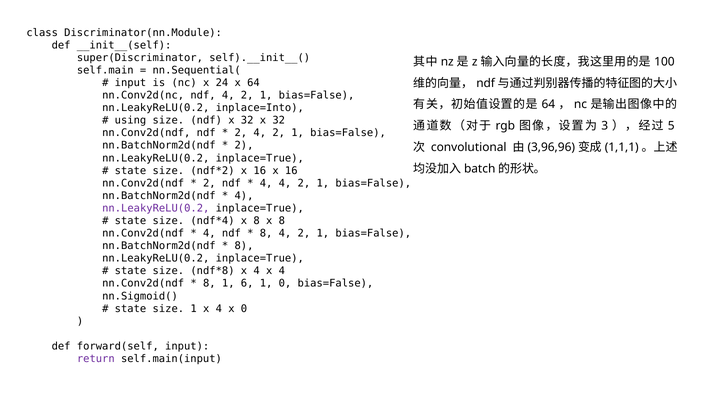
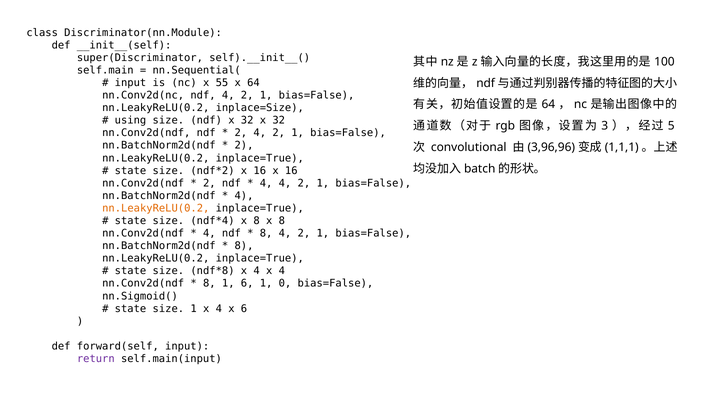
24: 24 -> 55 (222, 83)
inplace=Into: inplace=Into -> inplace=Size (260, 108)
nn.LeakyReLU(0.2 colour: purple -> orange (156, 208)
x 0: 0 -> 6 (244, 309)
